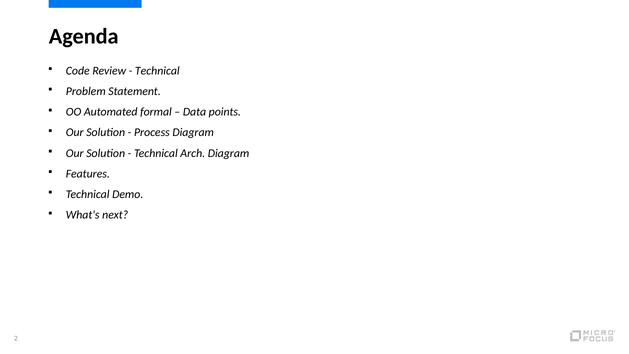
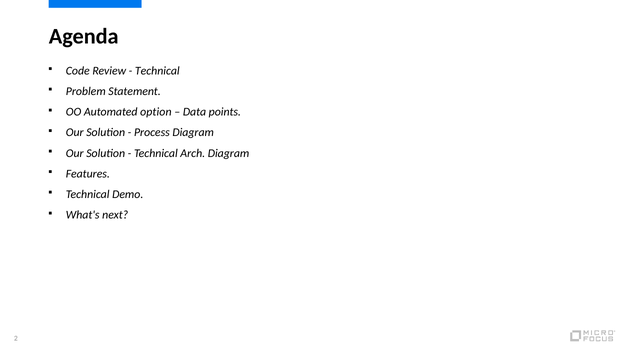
formal: formal -> option (156, 112)
